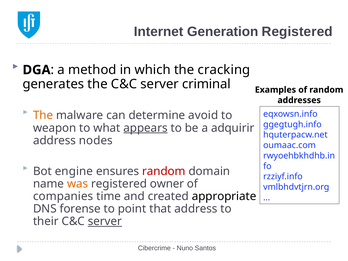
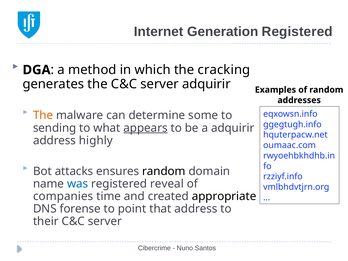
server criminal: criminal -> adquirir (206, 84)
avoid: avoid -> some (203, 115)
weapon: weapon -> sending (55, 128)
nodes: nodes -> highly (96, 140)
engine: engine -> attacks (74, 171)
random colour: red -> black (164, 171)
was colour: orange -> blue (78, 184)
owner: owner -> reveal (167, 184)
server underline: present -> none (105, 221)
